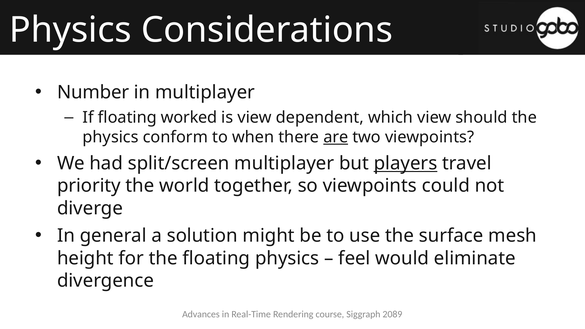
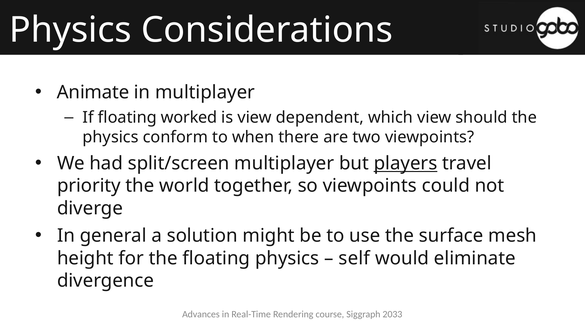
Number: Number -> Animate (93, 92)
are underline: present -> none (336, 137)
feel: feel -> self (354, 258)
2089: 2089 -> 2033 (392, 314)
